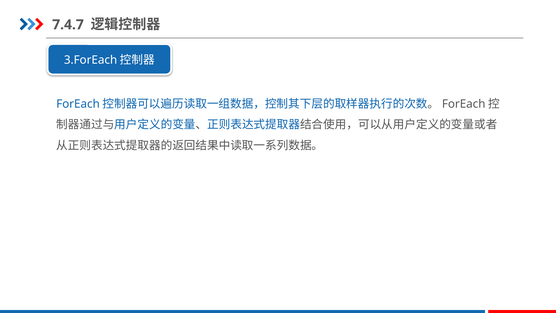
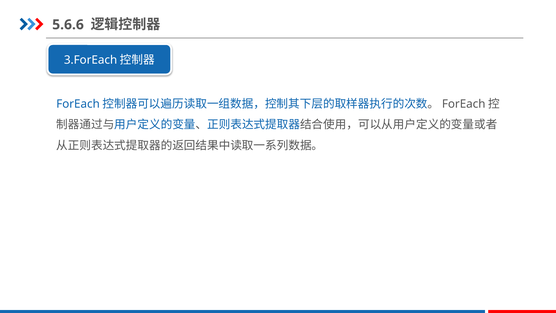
7.4.7: 7.4.7 -> 5.6.6 (68, 25)
